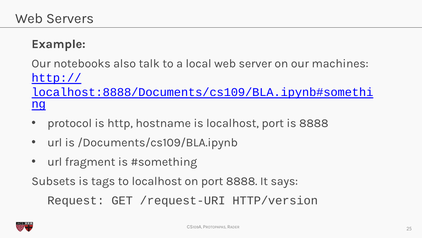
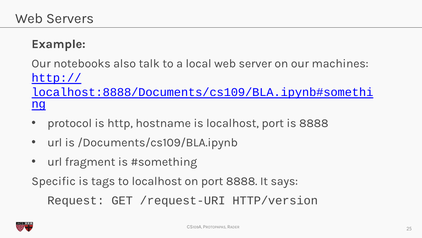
Subsets: Subsets -> Specific (54, 181)
